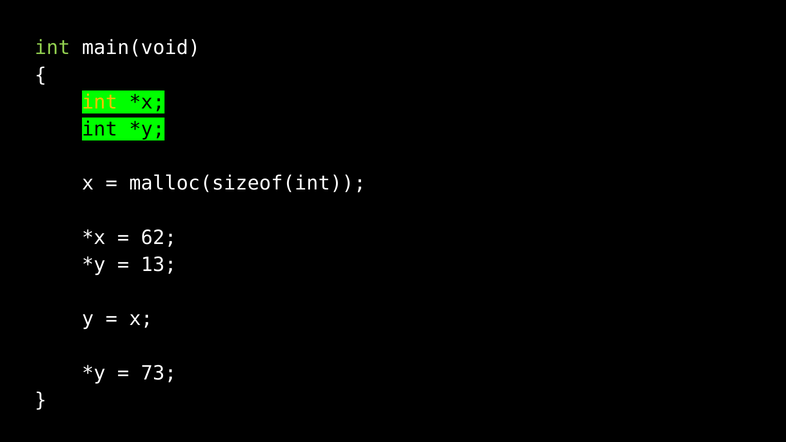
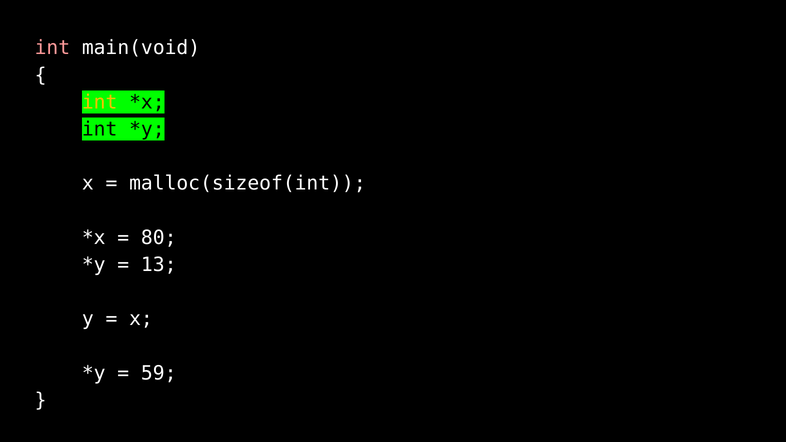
int colour: light green -> pink (52, 48)
62: 62 -> 80 (159, 238)
73: 73 -> 59 (159, 373)
